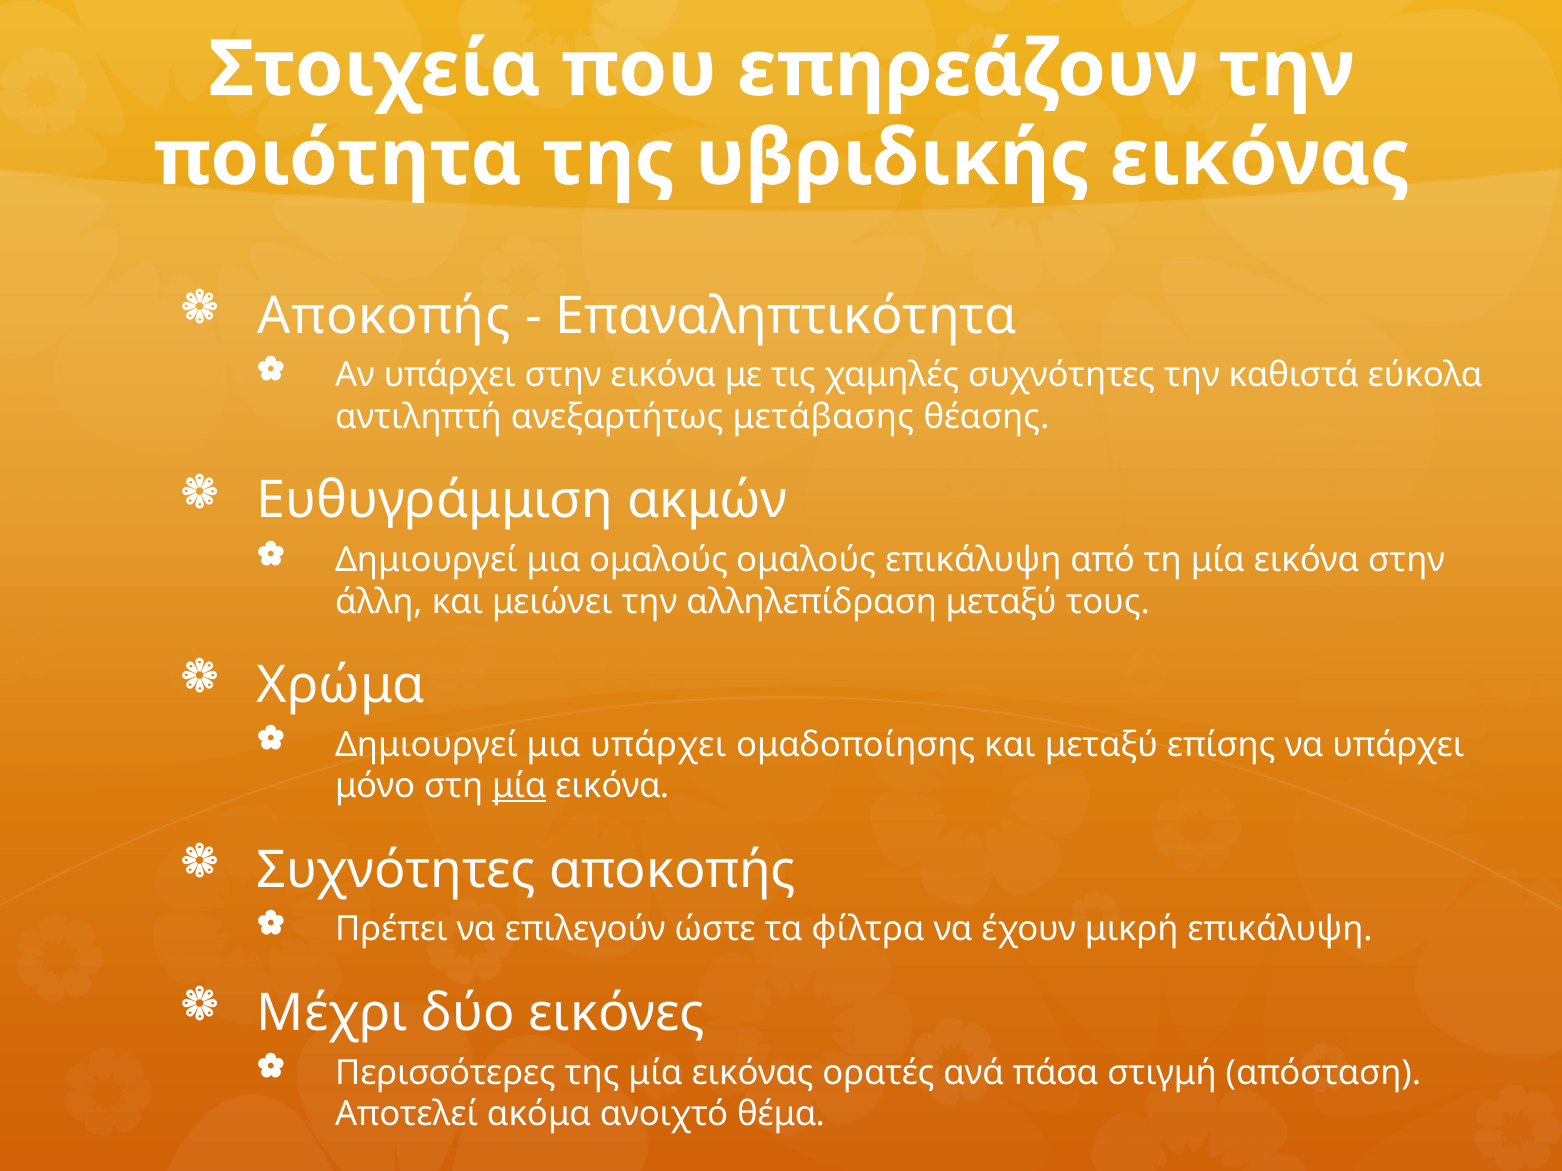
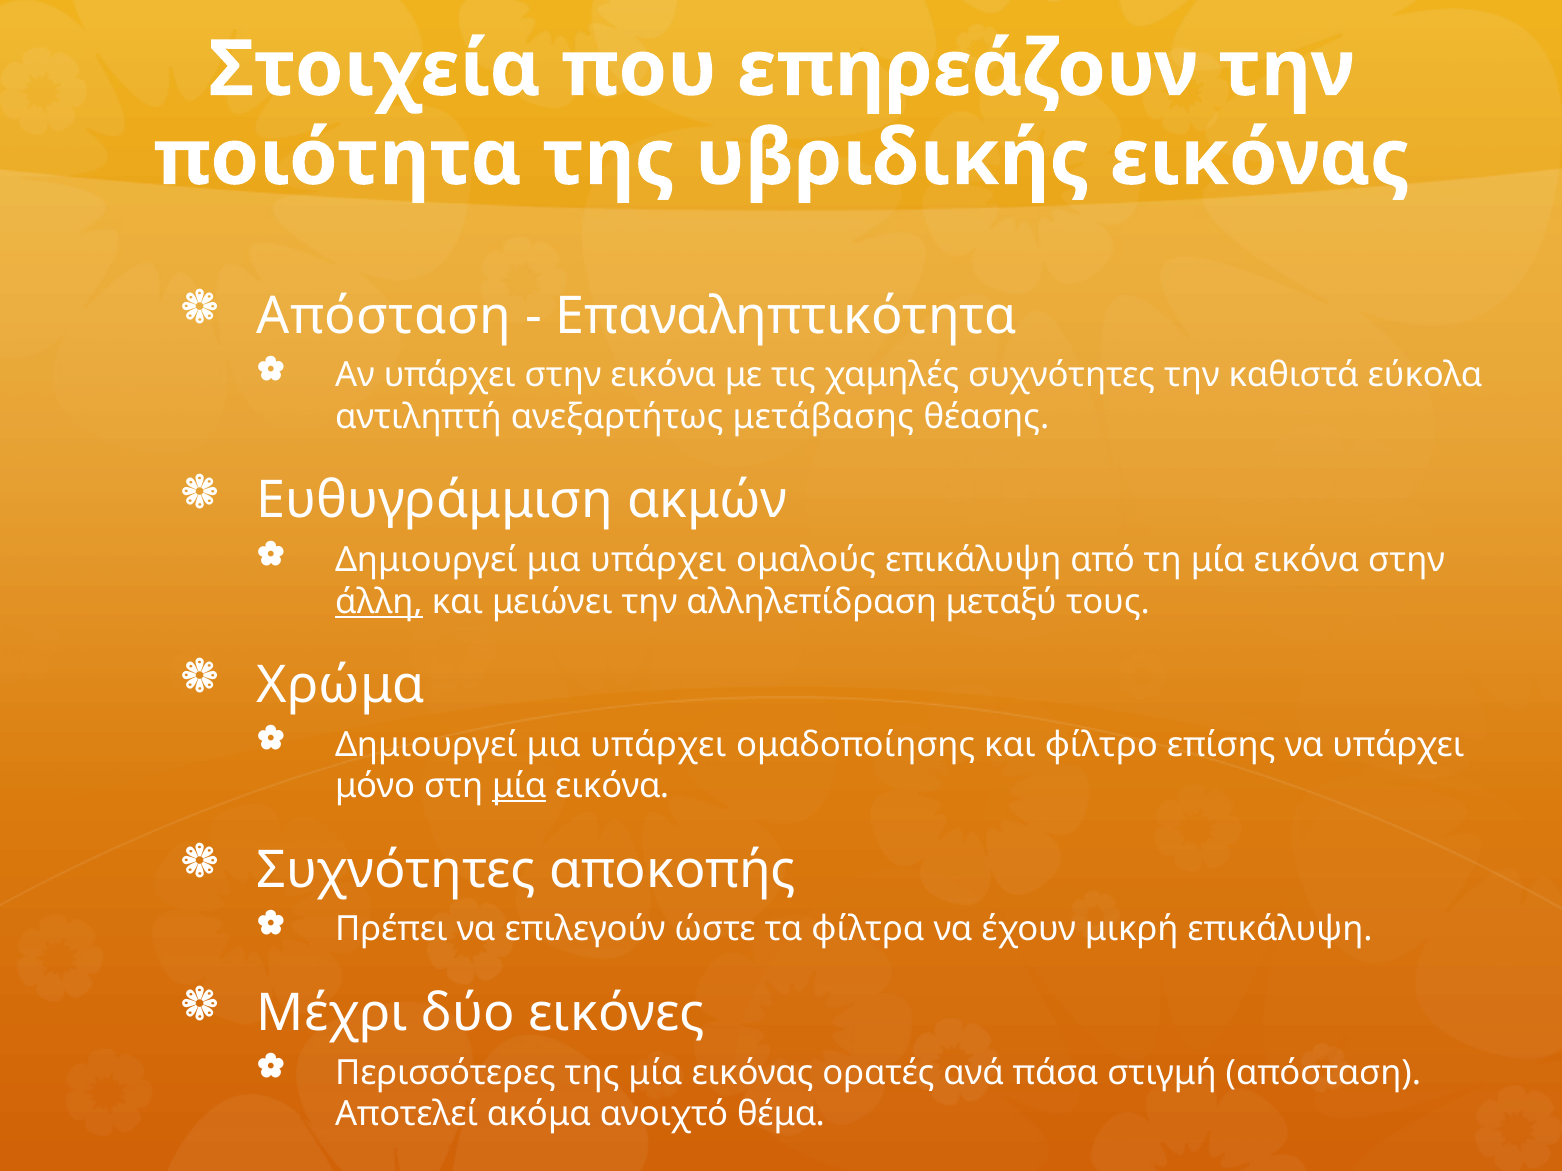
Αποκοπής: Αποκοπής -> Απόσταση (384, 316)
ομαλούς: ομαλούς -> υπάρχει (658, 560)
άλλη underline: none -> present (379, 602)
και μεταξύ: μεταξύ -> φίλτρο (1101, 745)
